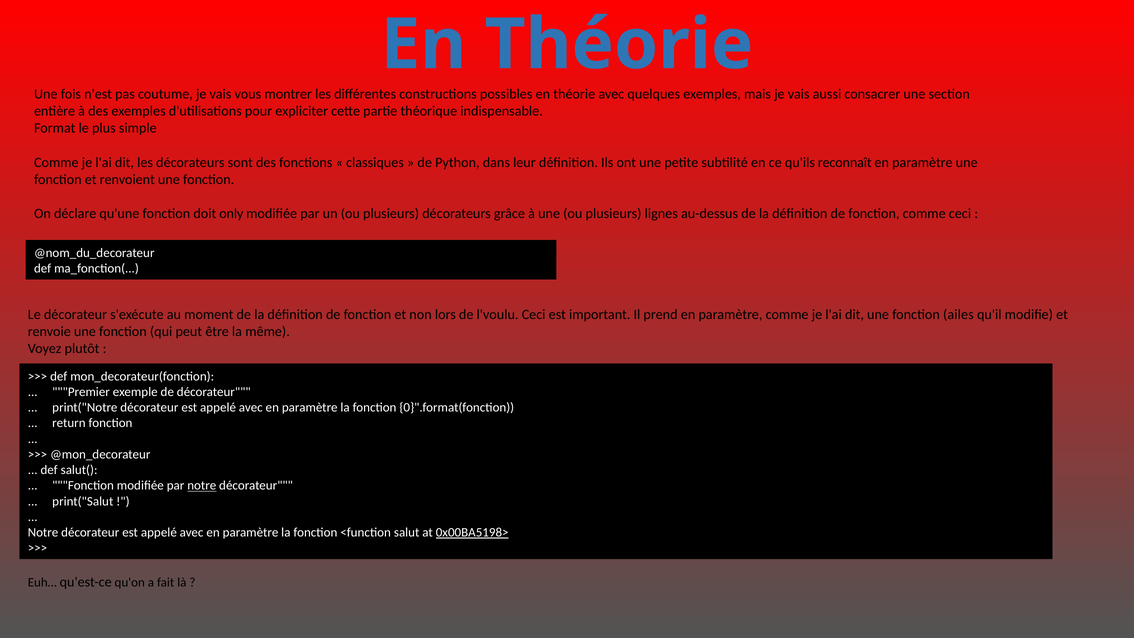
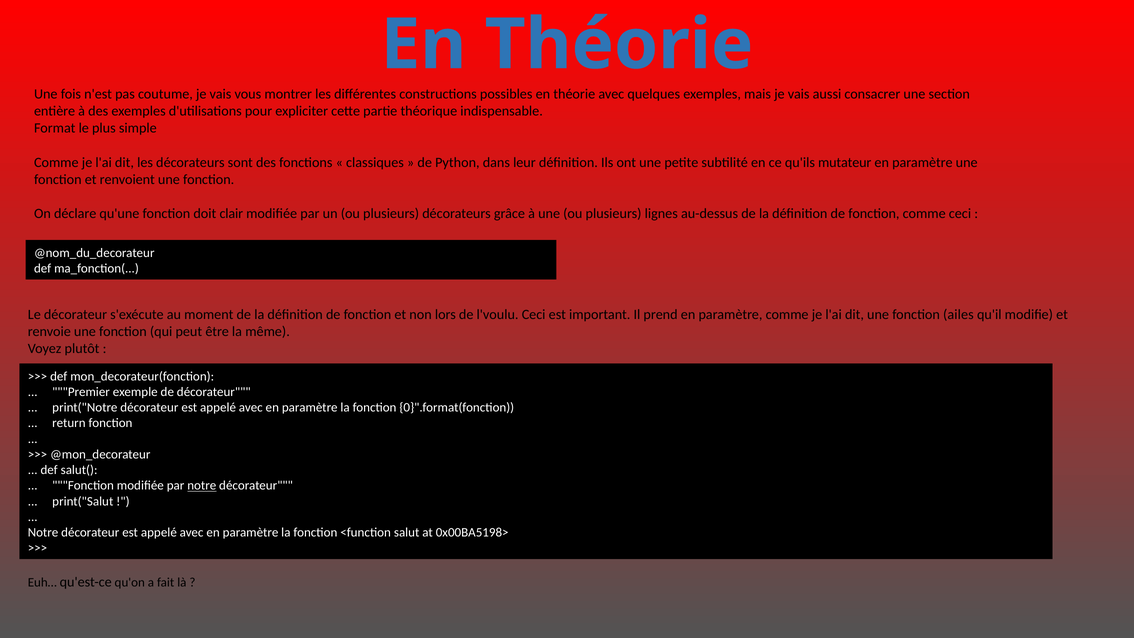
reconnaît: reconnaît -> mutateur (845, 162)
only: only -> clair (231, 213)
0x00BA5198> underline: present -> none (472, 532)
